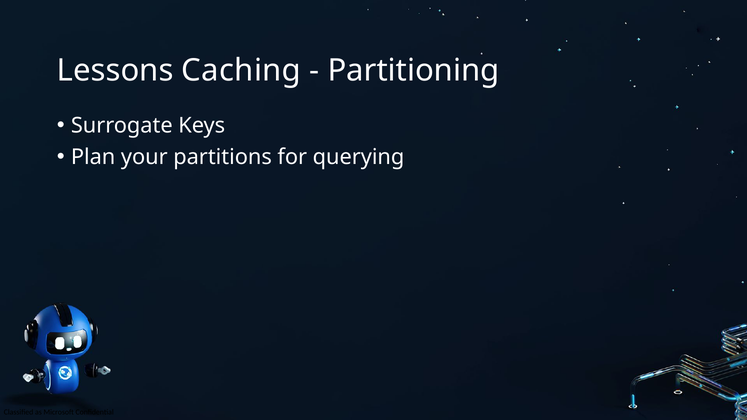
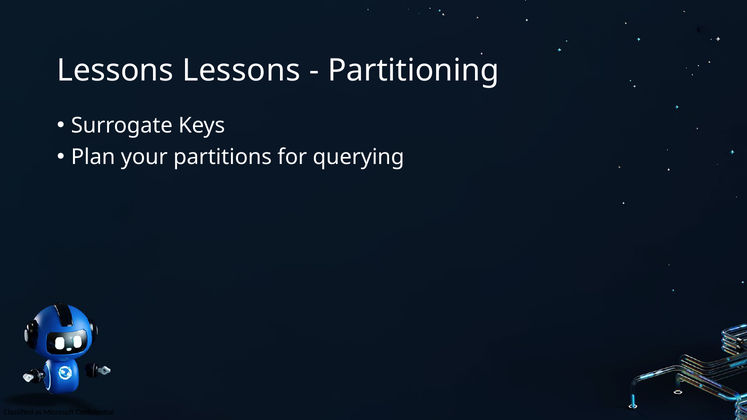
Lessons Caching: Caching -> Lessons (241, 70)
